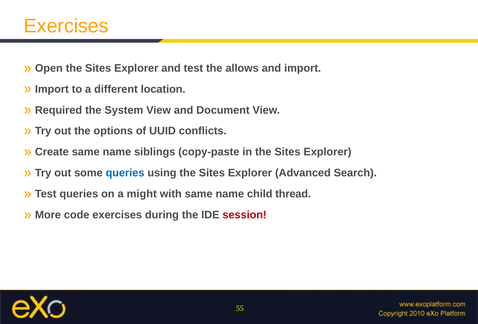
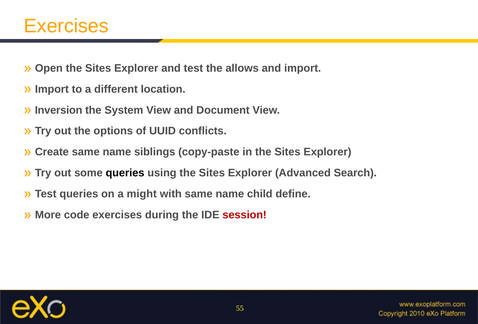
Required: Required -> Inversion (59, 110)
queries colour: blue -> black (125, 173)
thread: thread -> define (293, 194)
